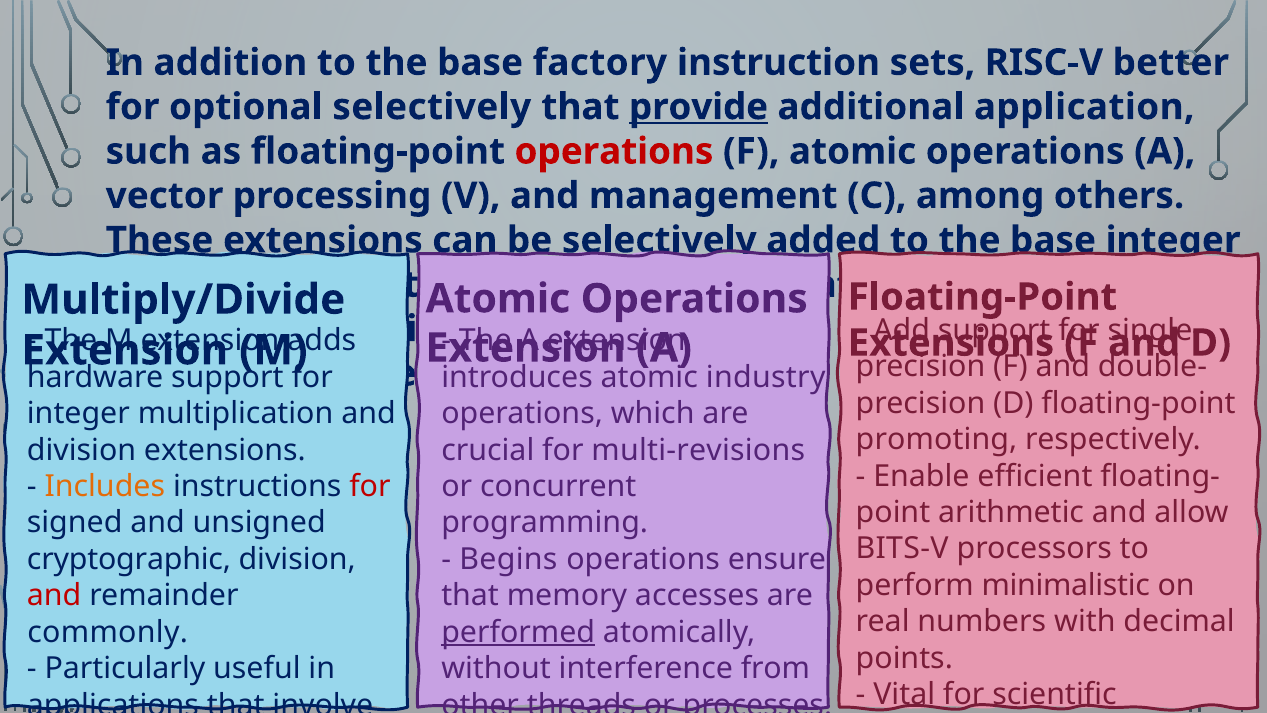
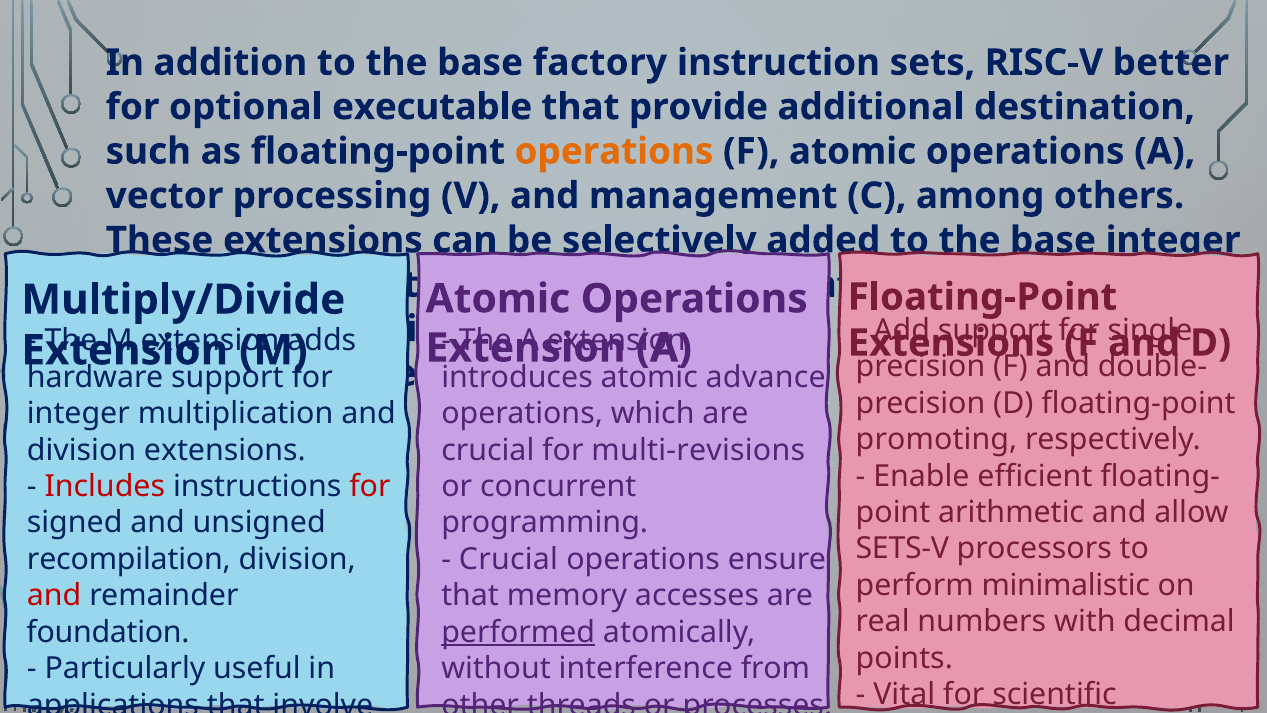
optional selectively: selectively -> executable (432, 107)
provide underline: present -> none (699, 107)
additional application: application -> destination (1084, 107)
operations colour: red -> orange (614, 151)
industry: industry -> advance (766, 377)
Includes colour: orange -> red (105, 486)
BITS-V: BITS-V -> SETS-V (902, 549)
cryptographic: cryptographic -> recompilation (129, 559)
Begins: Begins -> Crucial (508, 559)
commonly: commonly -> foundation (108, 632)
